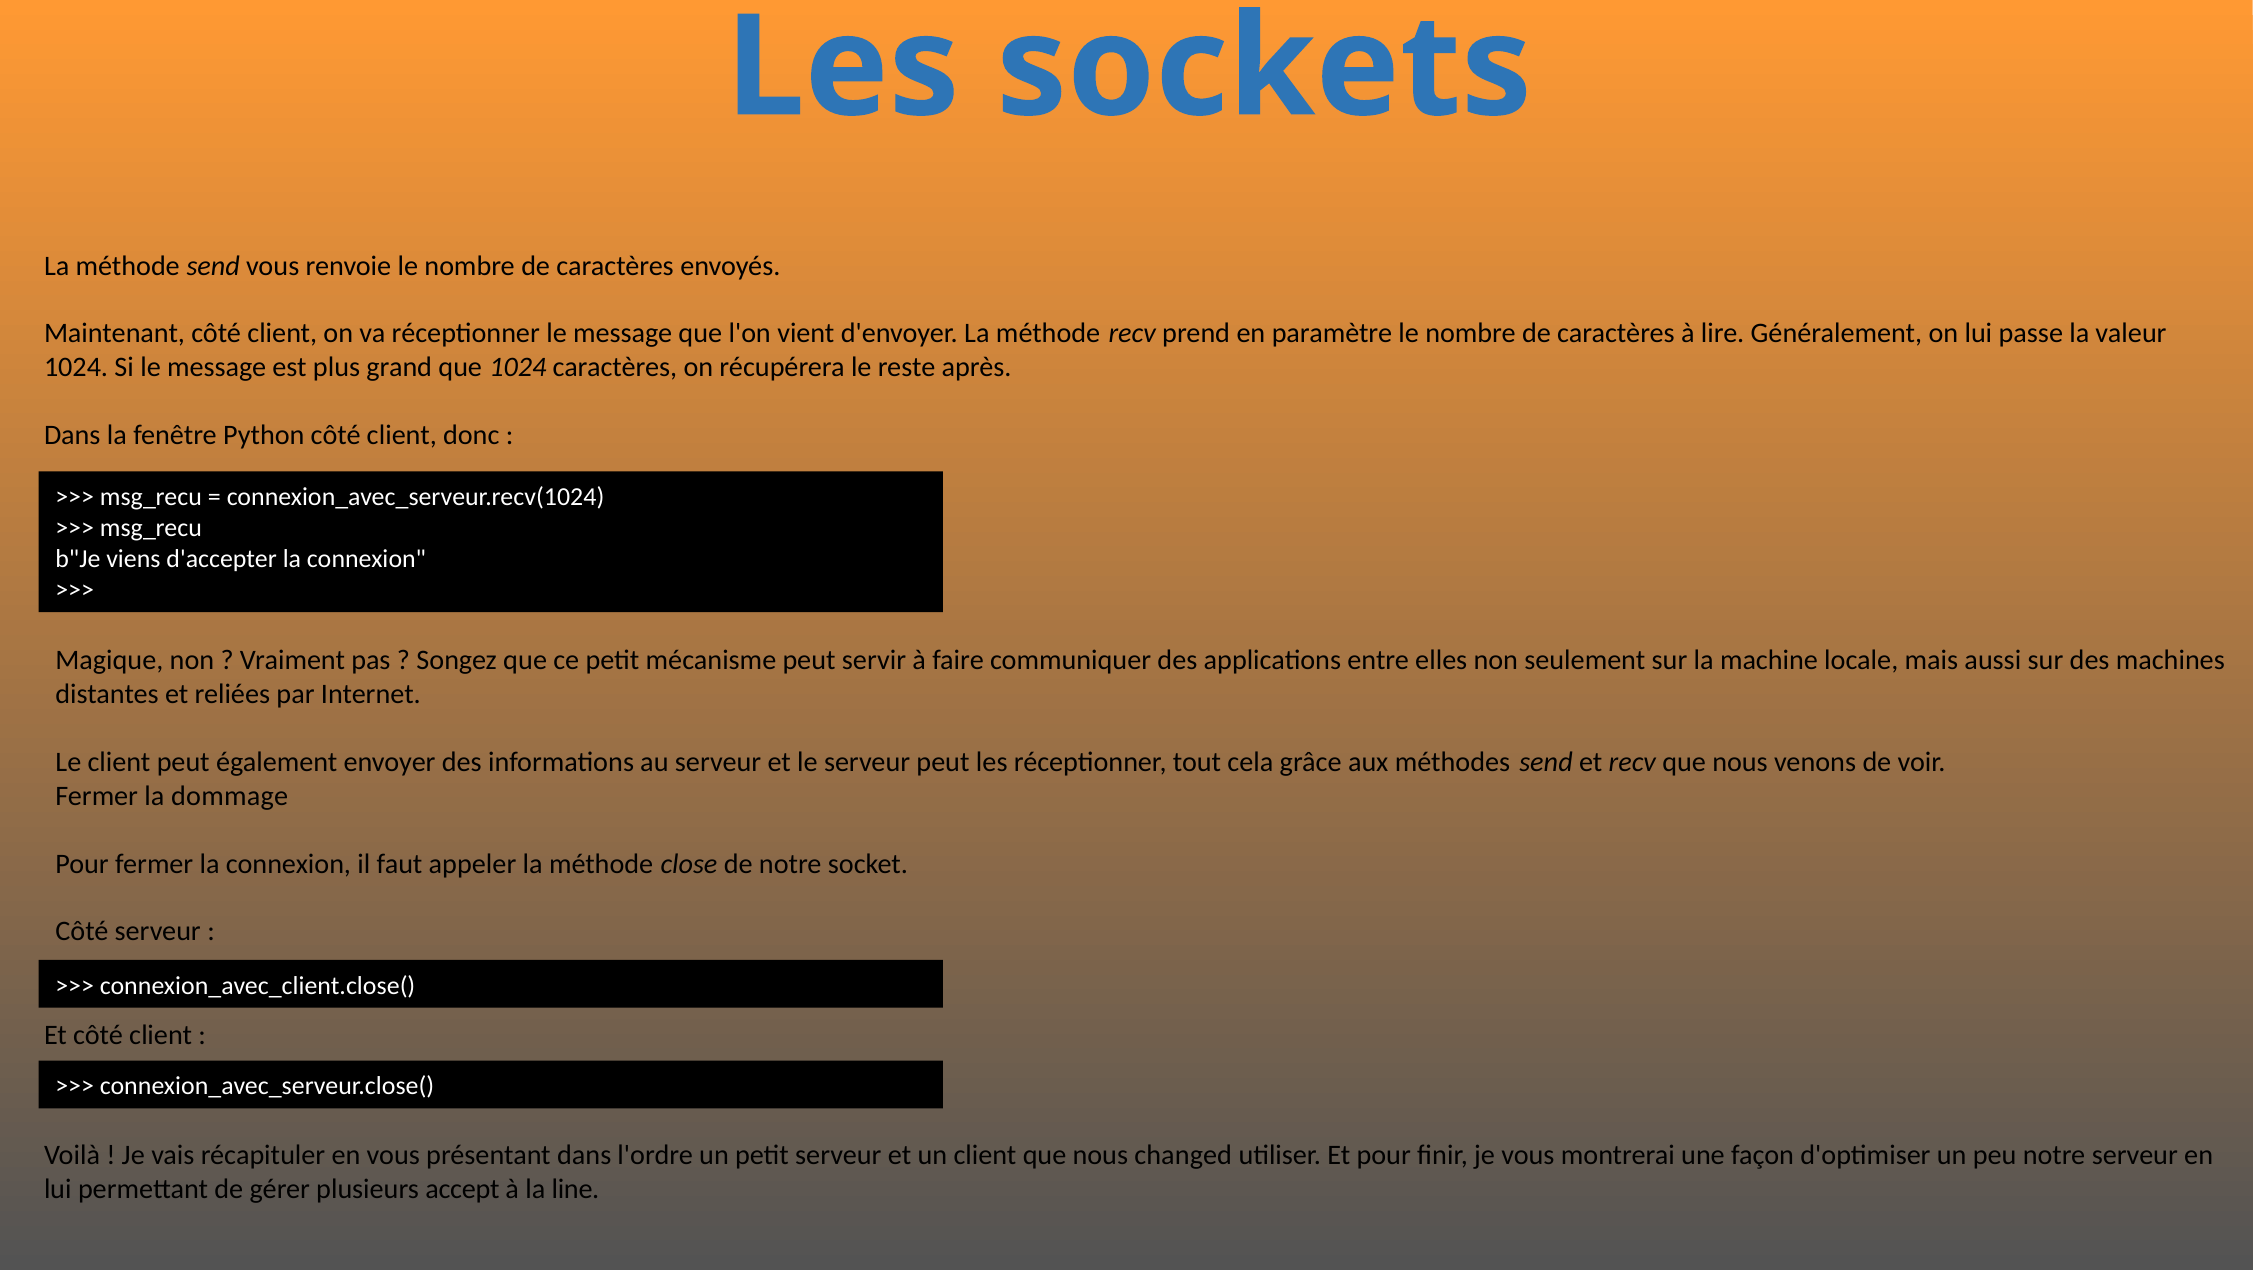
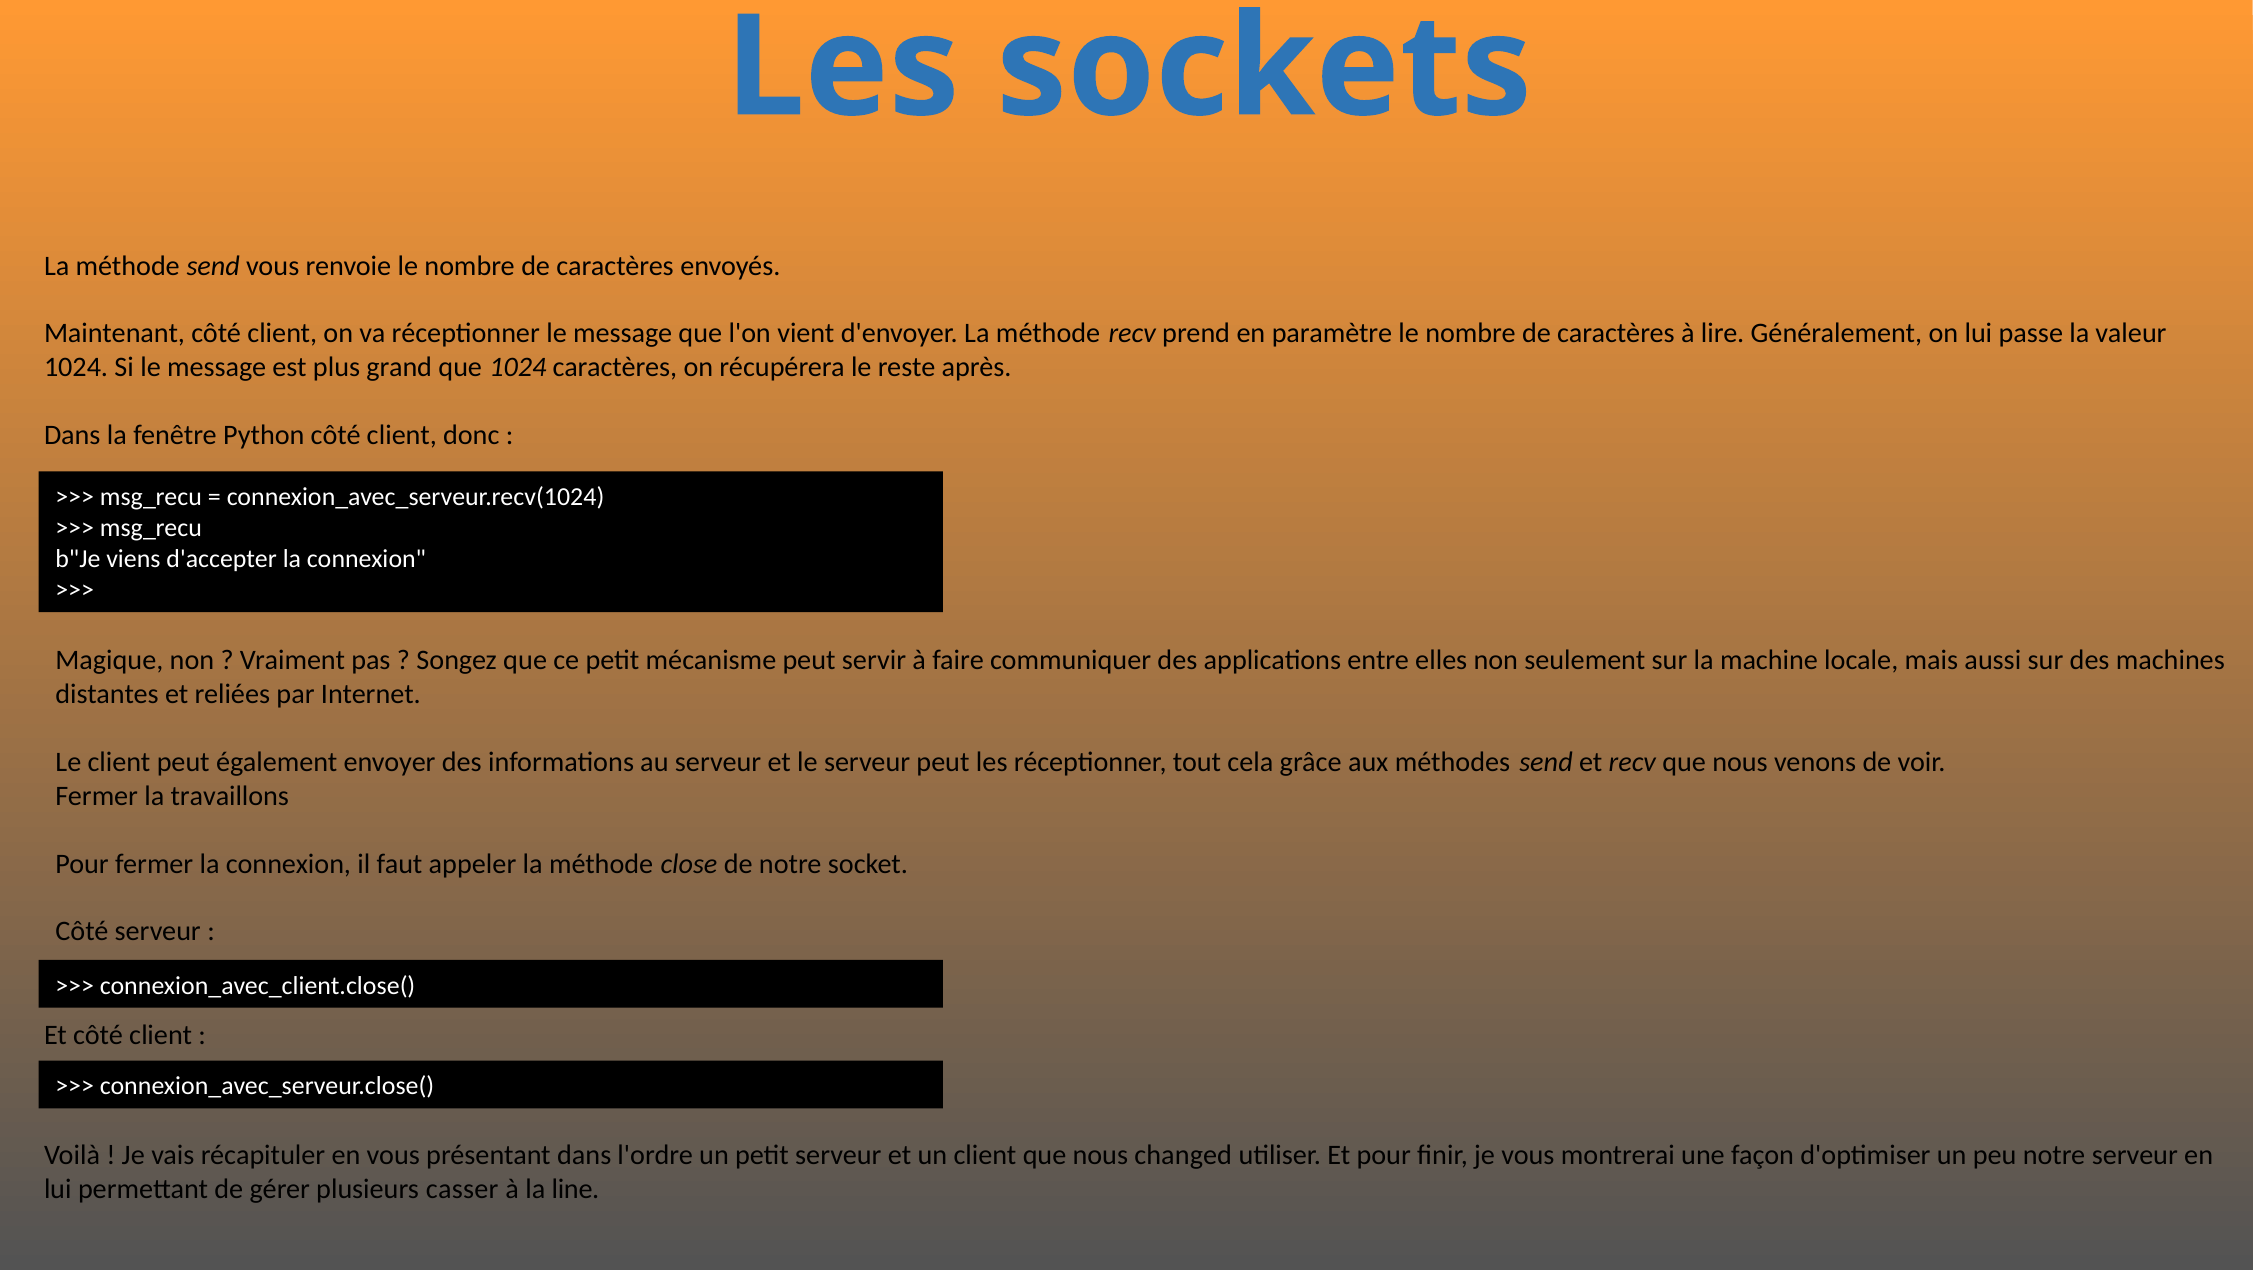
dommage: dommage -> travaillons (230, 796)
accept: accept -> casser (462, 1190)
